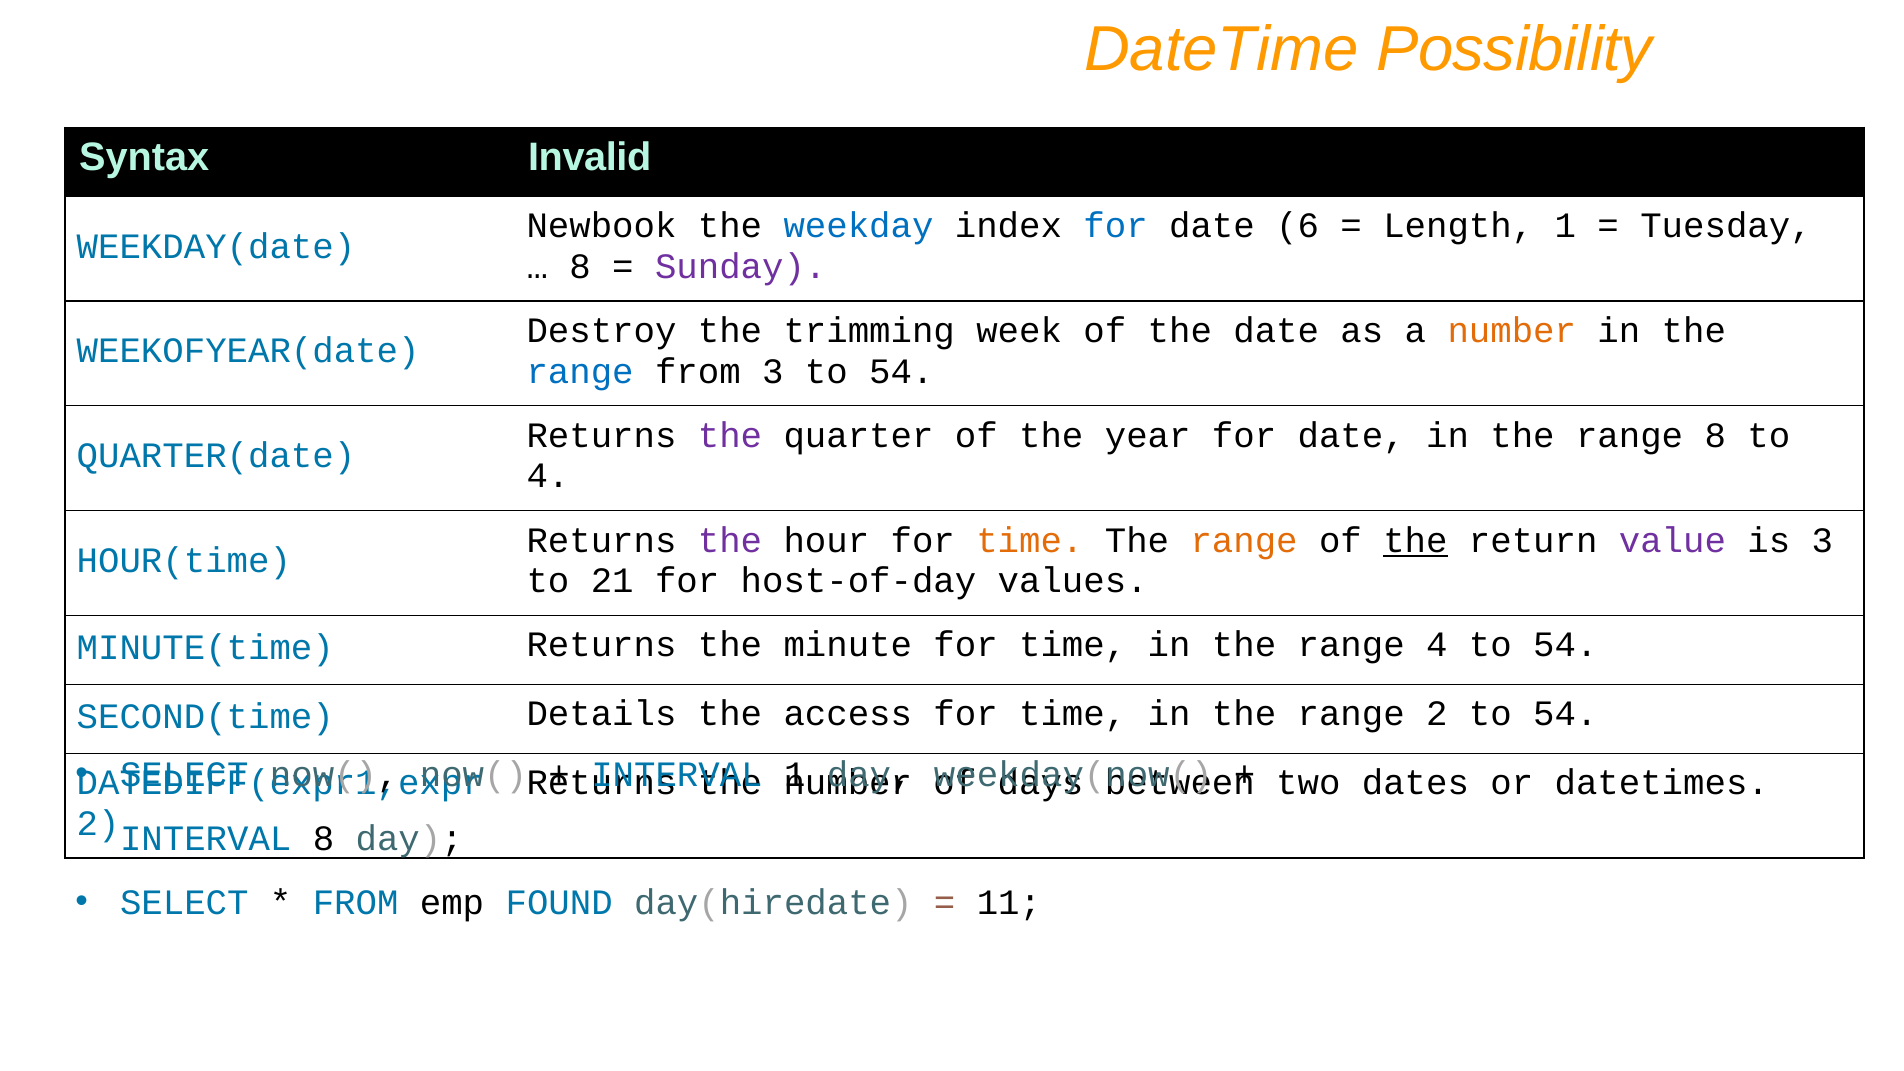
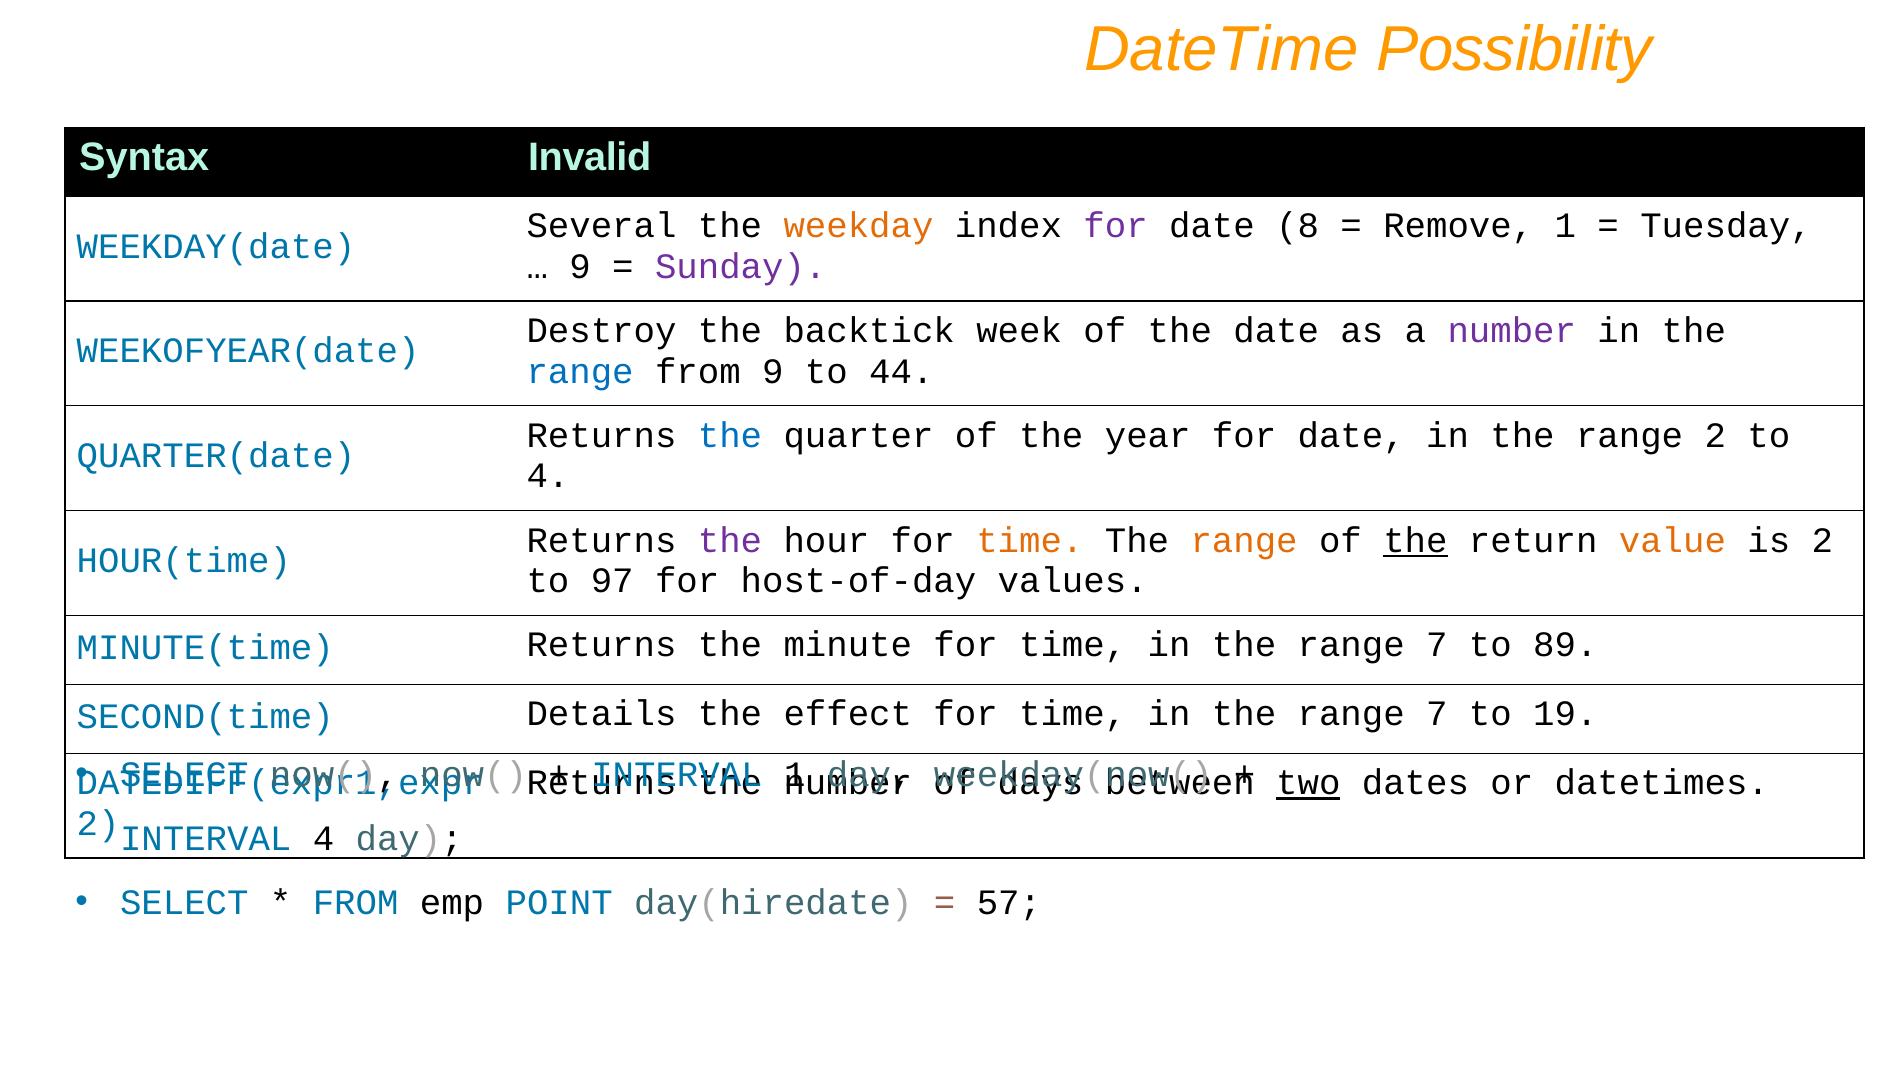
Newbook: Newbook -> Several (601, 226)
weekday colour: blue -> orange (859, 226)
for colour: blue -> purple (1116, 226)
6: 6 -> 8 (1298, 226)
Length: Length -> Remove (1458, 226)
8: 8 -> 9 (580, 267)
trimming: trimming -> backtick (869, 331)
number colour: orange -> purple (1512, 331)
from 3: 3 -> 9 (773, 371)
54: 54 -> 44 (901, 371)
the colour: purple -> blue (730, 436)
range 8: 8 -> 2 (1715, 436)
value colour: purple -> orange (1672, 540)
is 3: 3 -> 2 (1822, 540)
21: 21 -> 97 (612, 581)
4: 4 -> 7 (1437, 645)
54: 54 -> 89 (1565, 645)
access: access -> effect (848, 714)
2: 2 -> 7 (1437, 714)
54: 54 -> 19 (1565, 714)
two underline: none -> present (1308, 783)
INTERVAL 8: 8 -> 4 (324, 839)
FOUND: FOUND -> POINT (559, 903)
11: 11 -> 57 (1009, 903)
